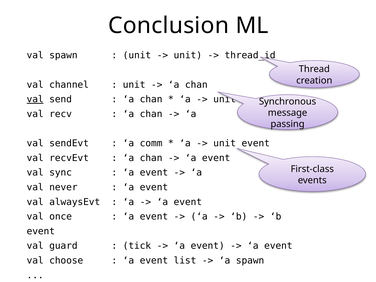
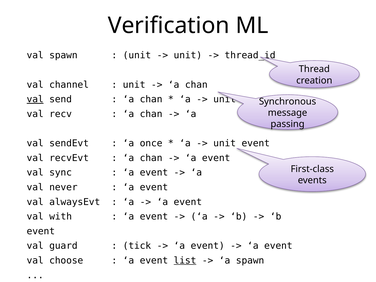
Conclusion: Conclusion -> Verification (169, 26)
comm: comm -> once (151, 143)
once: once -> with (61, 217)
list underline: none -> present (185, 261)
